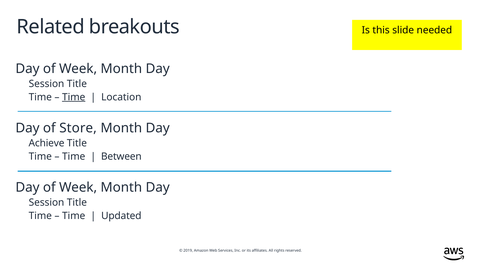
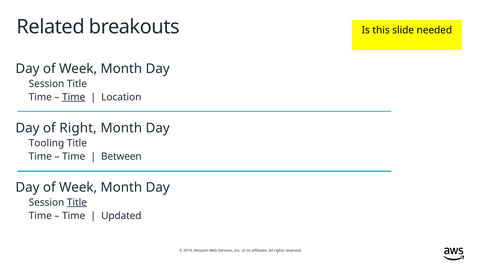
Store: Store -> Right (78, 128)
Achieve: Achieve -> Tooling (46, 143)
Title underline: none -> present (77, 202)
